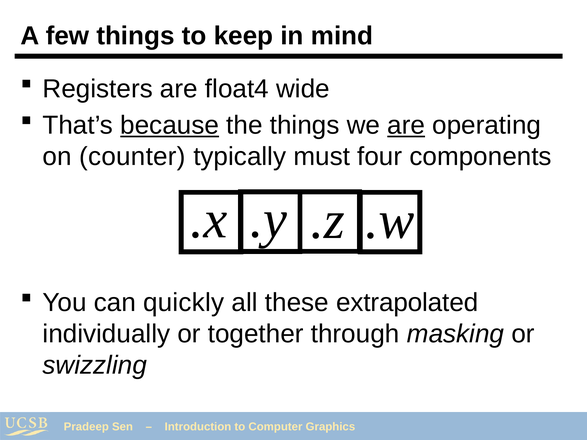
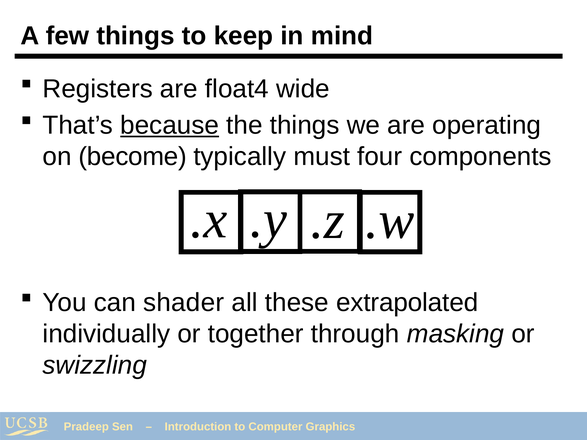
are underline: present -> none (406, 125)
counter: counter -> become (133, 157)
quickly: quickly -> shader (184, 303)
